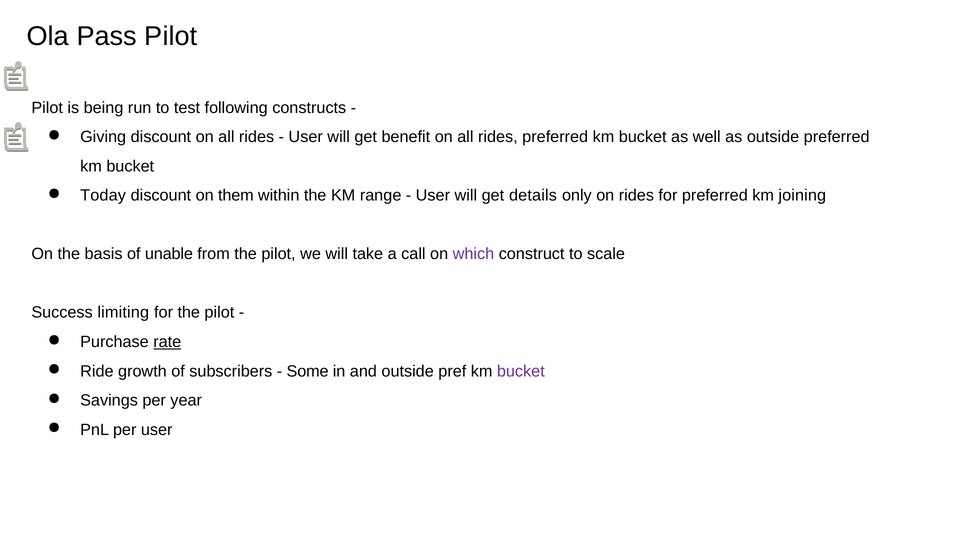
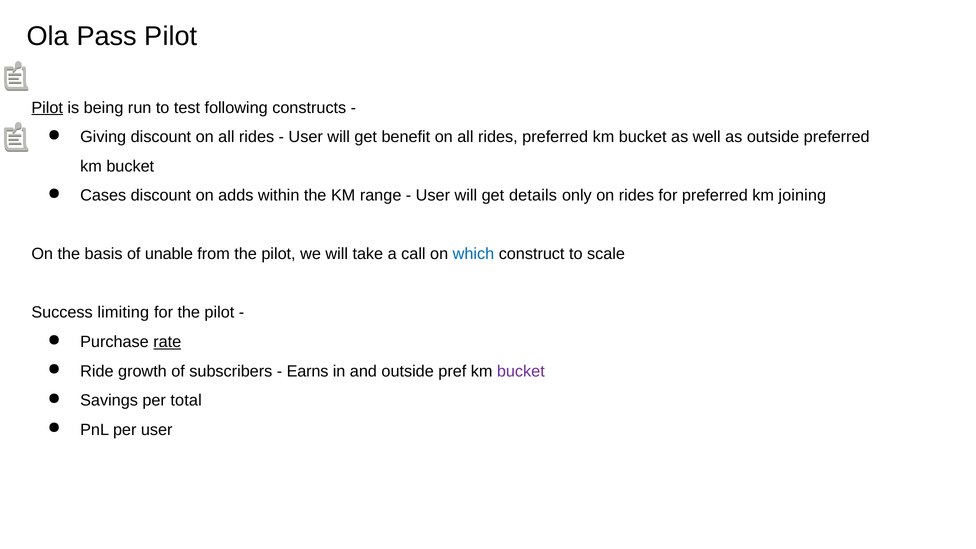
Pilot underline: none -> present (47, 108)
Today: Today -> Cases (103, 196)
them: them -> adds (236, 196)
which colour: purple -> blue (473, 254)
Some: Some -> Earns (308, 371)
year: year -> total (186, 400)
